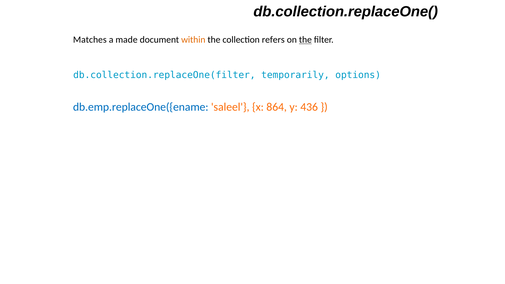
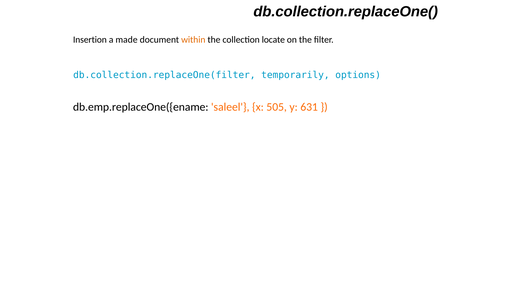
Matches: Matches -> Insertion (90, 40)
refers: refers -> locate (273, 40)
the underline: present -> none (305, 40)
db.emp.replaceOne({ename colour: blue -> black (141, 107)
864: 864 -> 505 (277, 107)
436: 436 -> 631 (309, 107)
